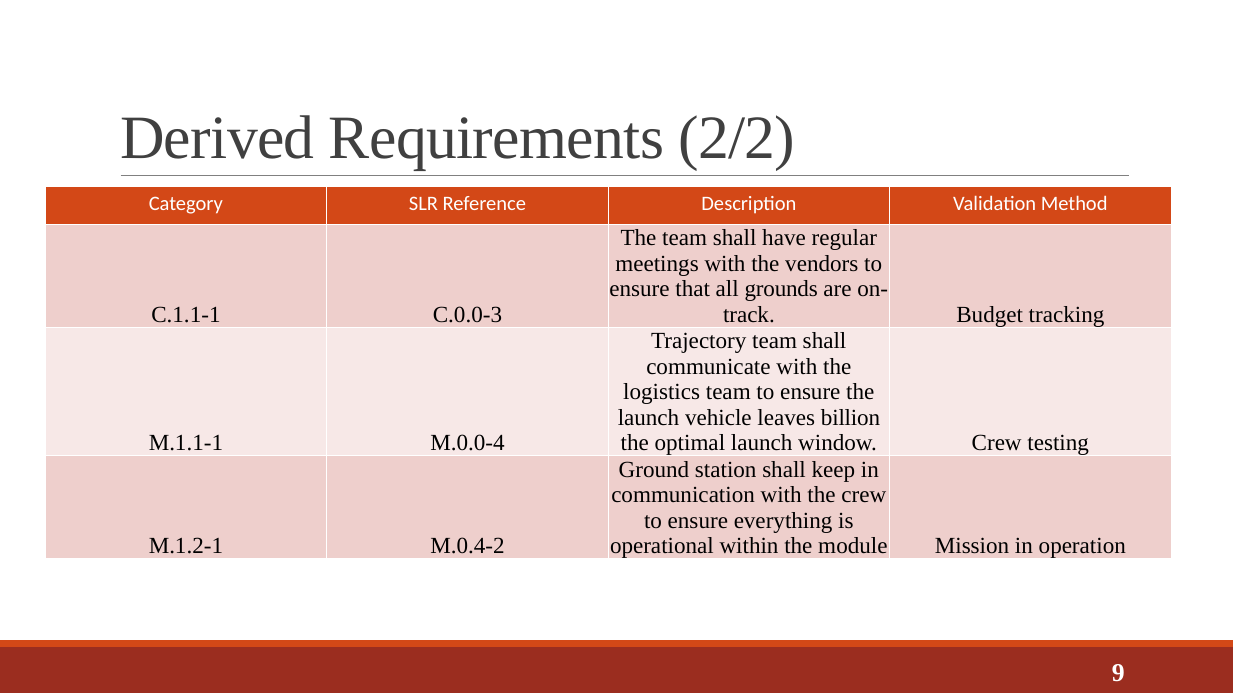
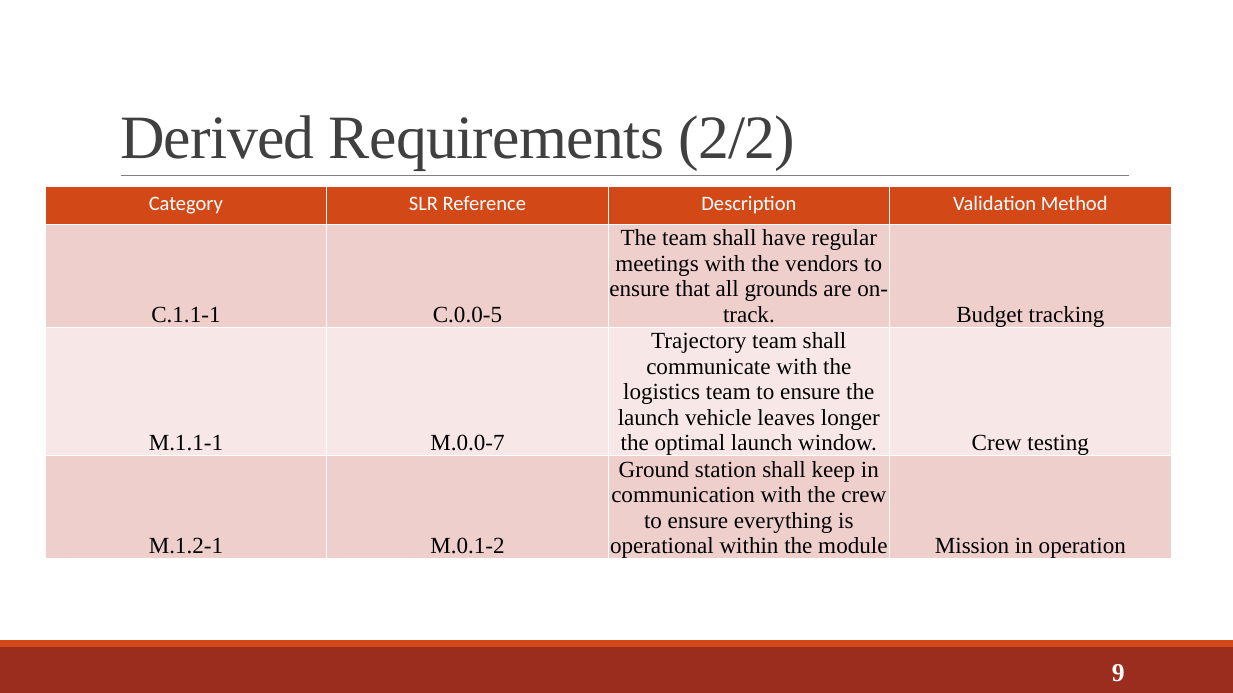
C.0.0-3: C.0.0-3 -> C.0.0-5 (467, 315)
billion: billion -> longer (850, 418)
M.0.0-4: M.0.0-4 -> M.0.0-7 (467, 444)
M.0.4-2: M.0.4-2 -> M.0.1-2 (467, 547)
